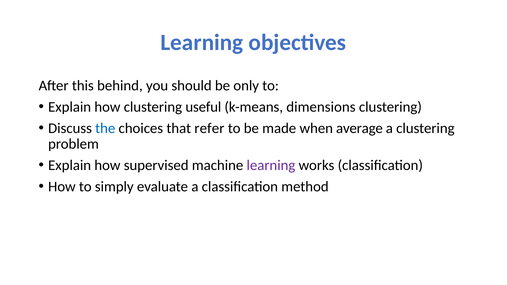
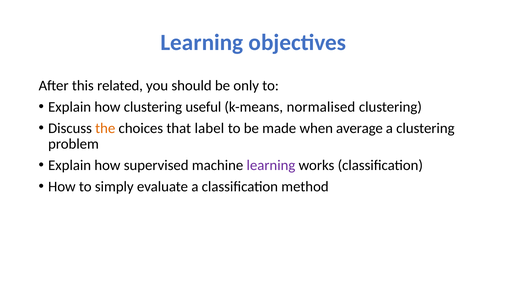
behind: behind -> related (120, 86)
dimensions: dimensions -> normalised (321, 107)
the colour: blue -> orange (105, 128)
refer: refer -> label (209, 128)
